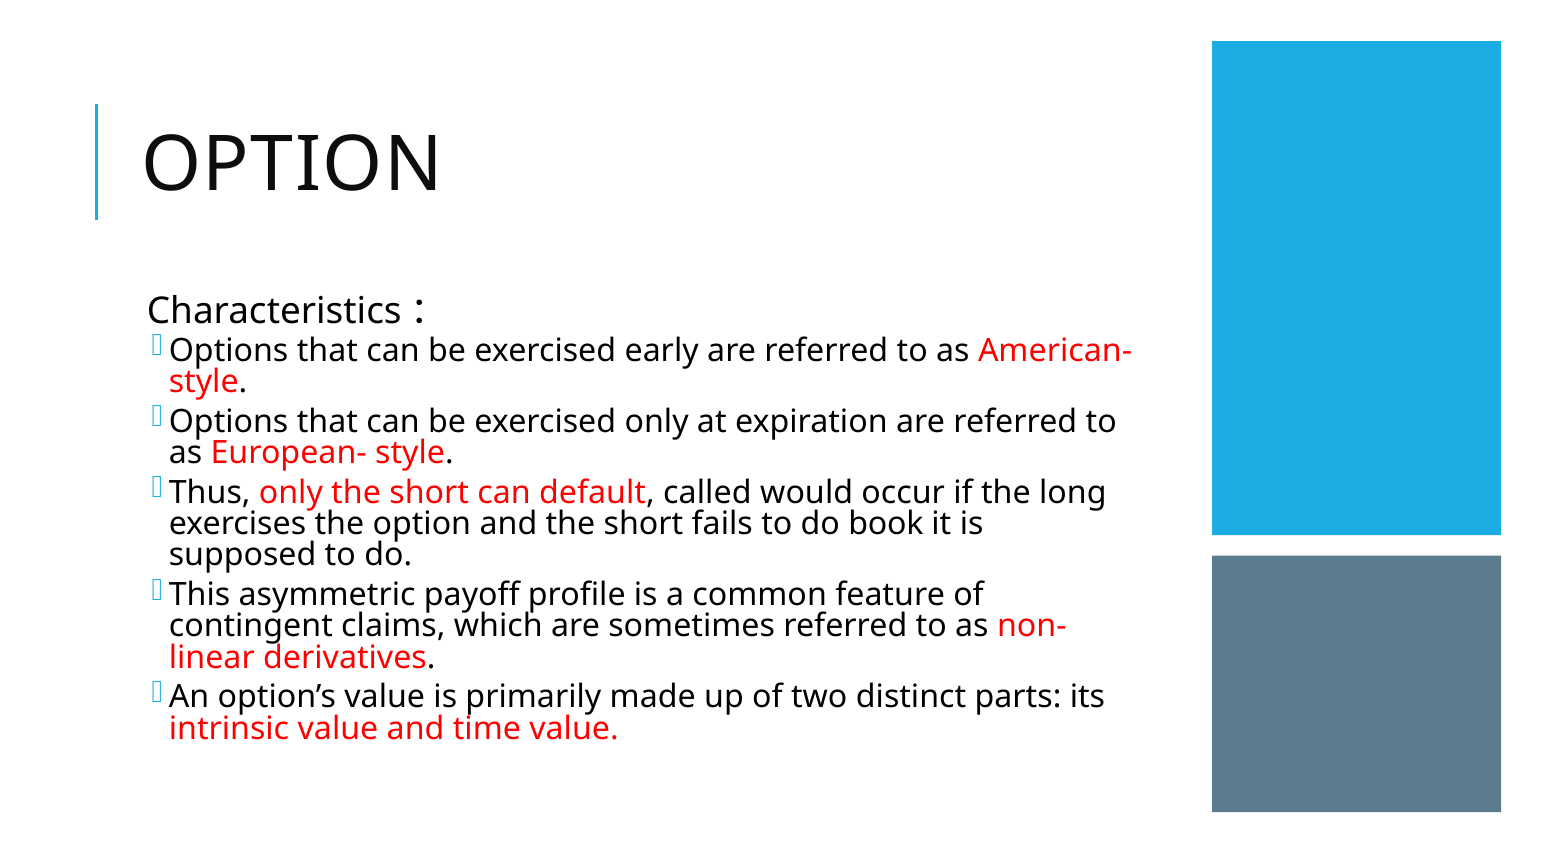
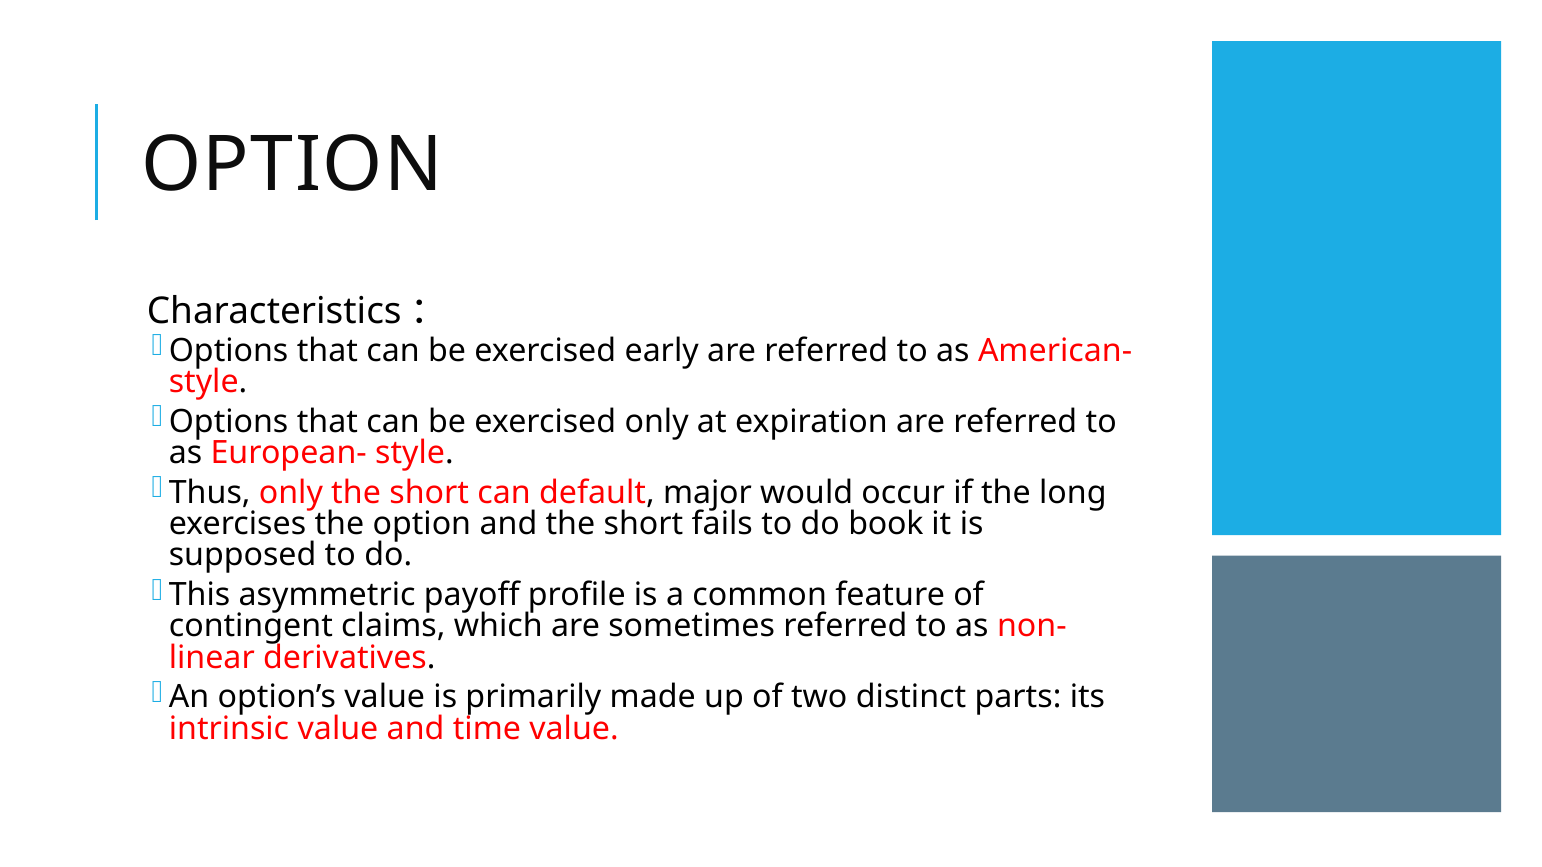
called: called -> major (707, 493)
